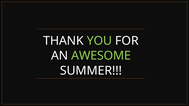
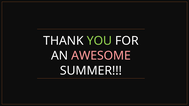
AWESOME colour: light green -> pink (101, 56)
